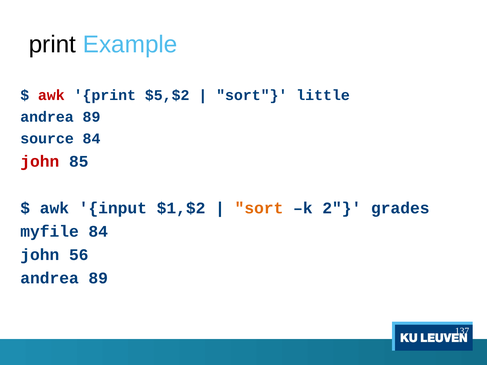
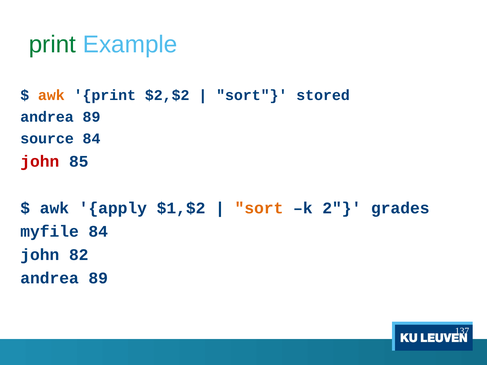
print colour: black -> green (52, 45)
awk colour: red -> orange (51, 95)
$5,$2: $5,$2 -> $2,$2 (167, 95)
little: little -> stored (323, 95)
input: input -> apply (113, 208)
56: 56 -> 82 (79, 255)
